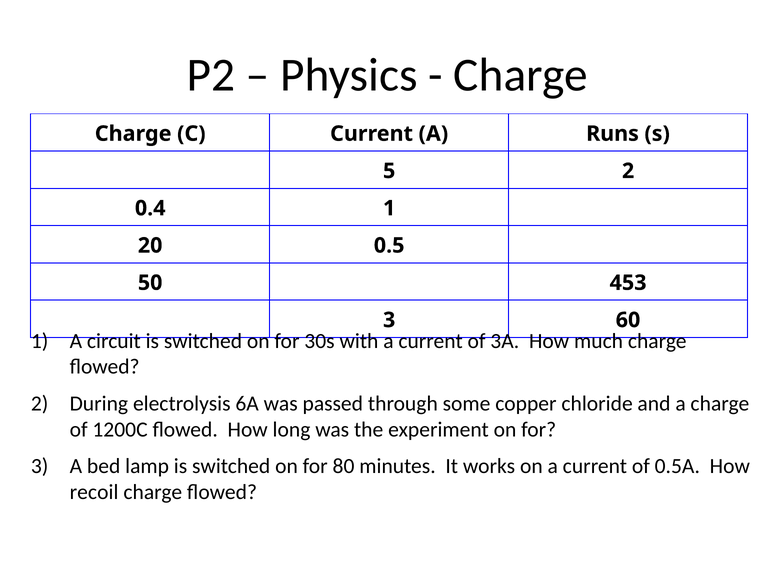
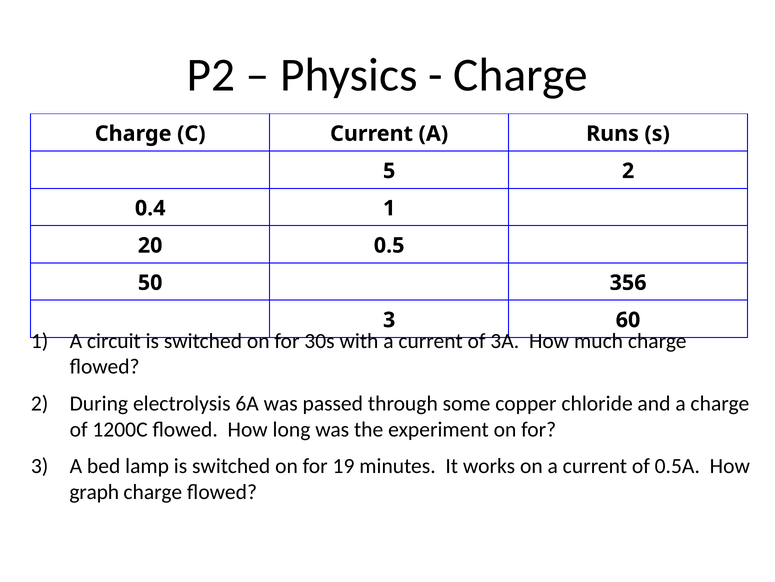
453: 453 -> 356 (628, 282)
80: 80 -> 19 (344, 465)
recoil: recoil -> graph (94, 491)
